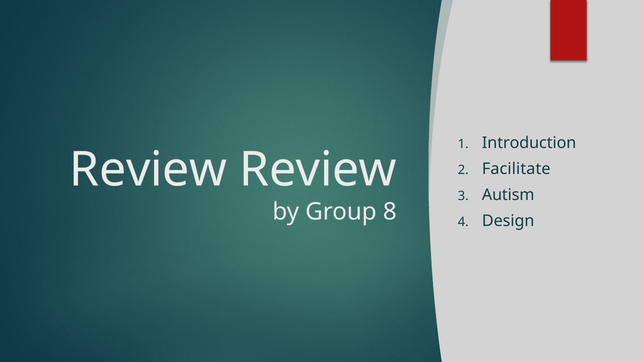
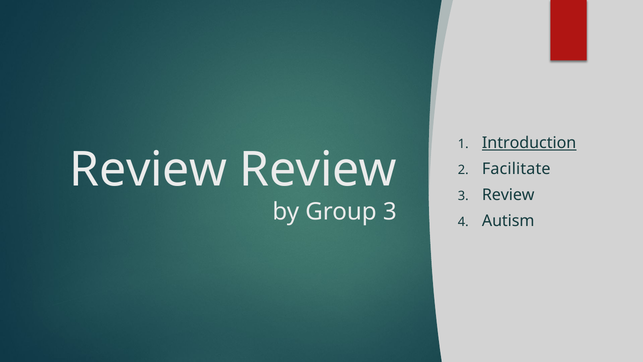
Introduction underline: none -> present (529, 143)
Autism: Autism -> Review (508, 195)
Group 8: 8 -> 3 (390, 211)
Design: Design -> Autism (508, 221)
